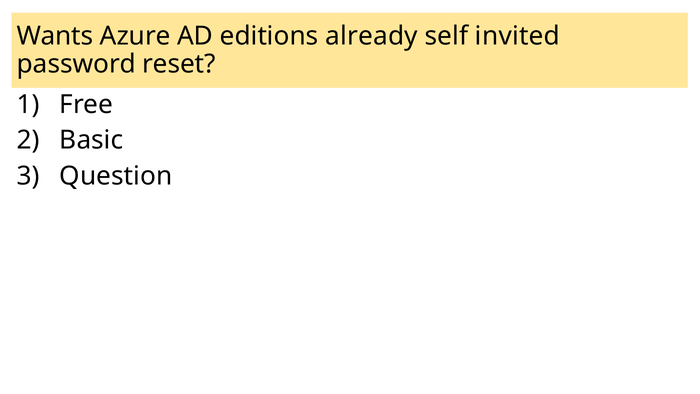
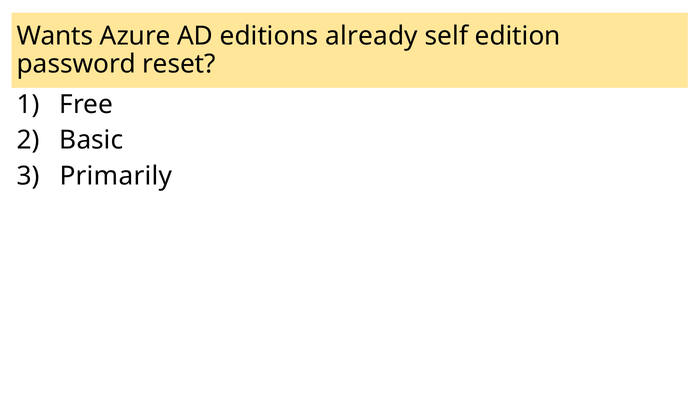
invited: invited -> edition (518, 36)
Question: Question -> Primarily (116, 176)
